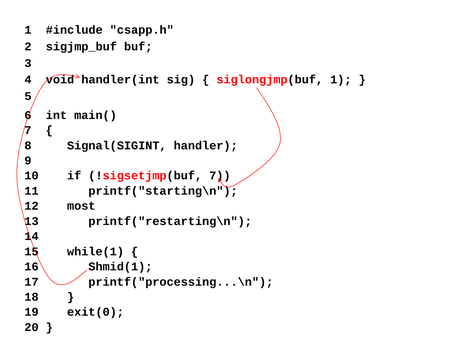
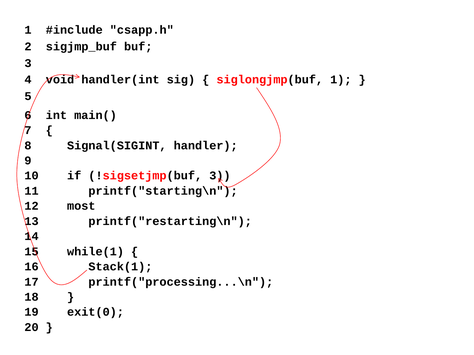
!sigsetjmp(buf 7: 7 -> 3 (220, 176)
Shmid(1: Shmid(1 -> Stack(1 (120, 267)
